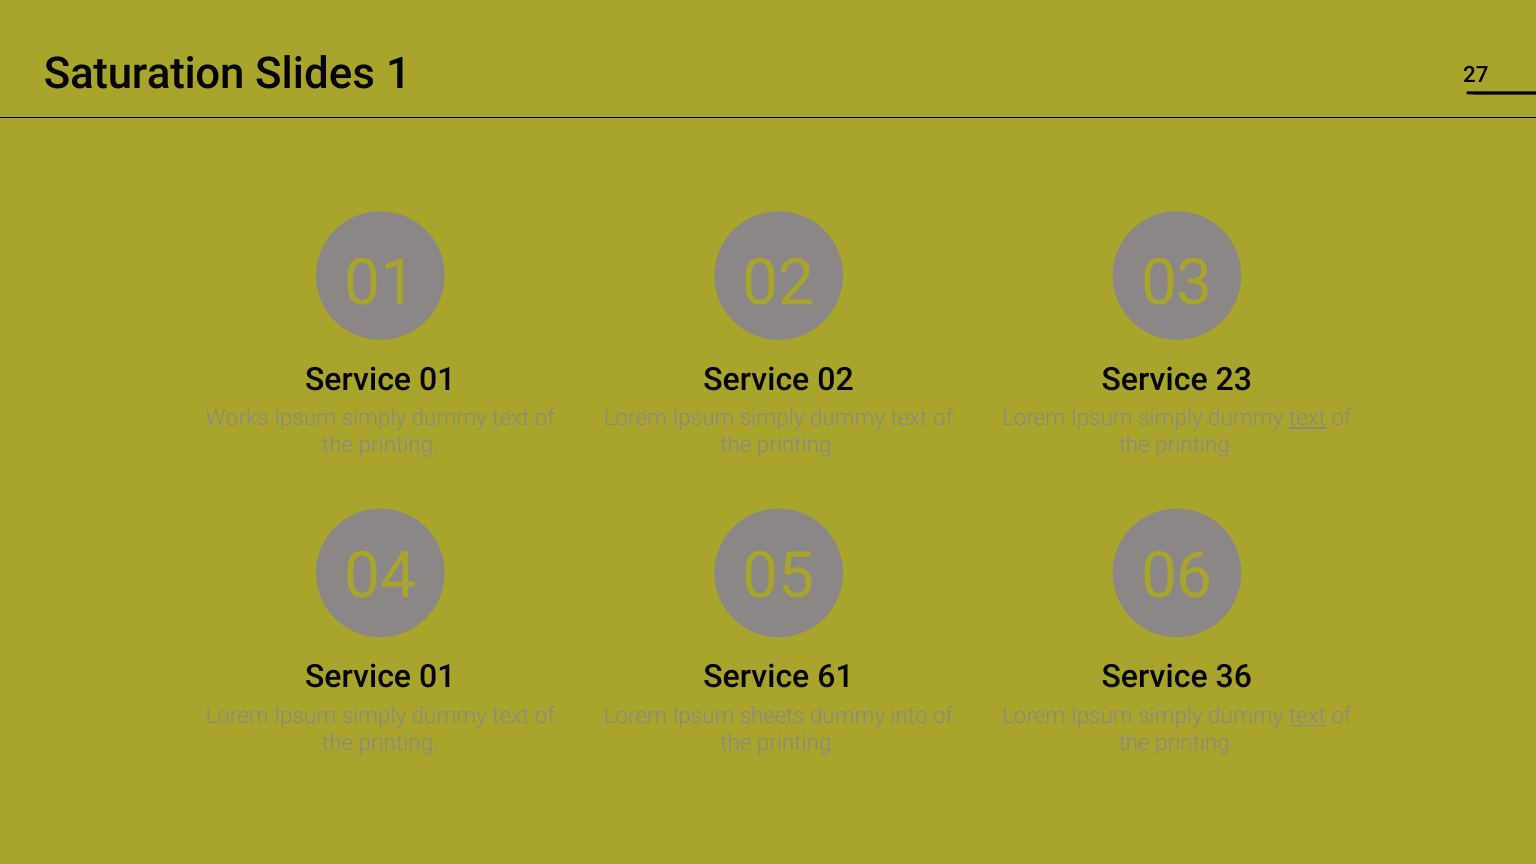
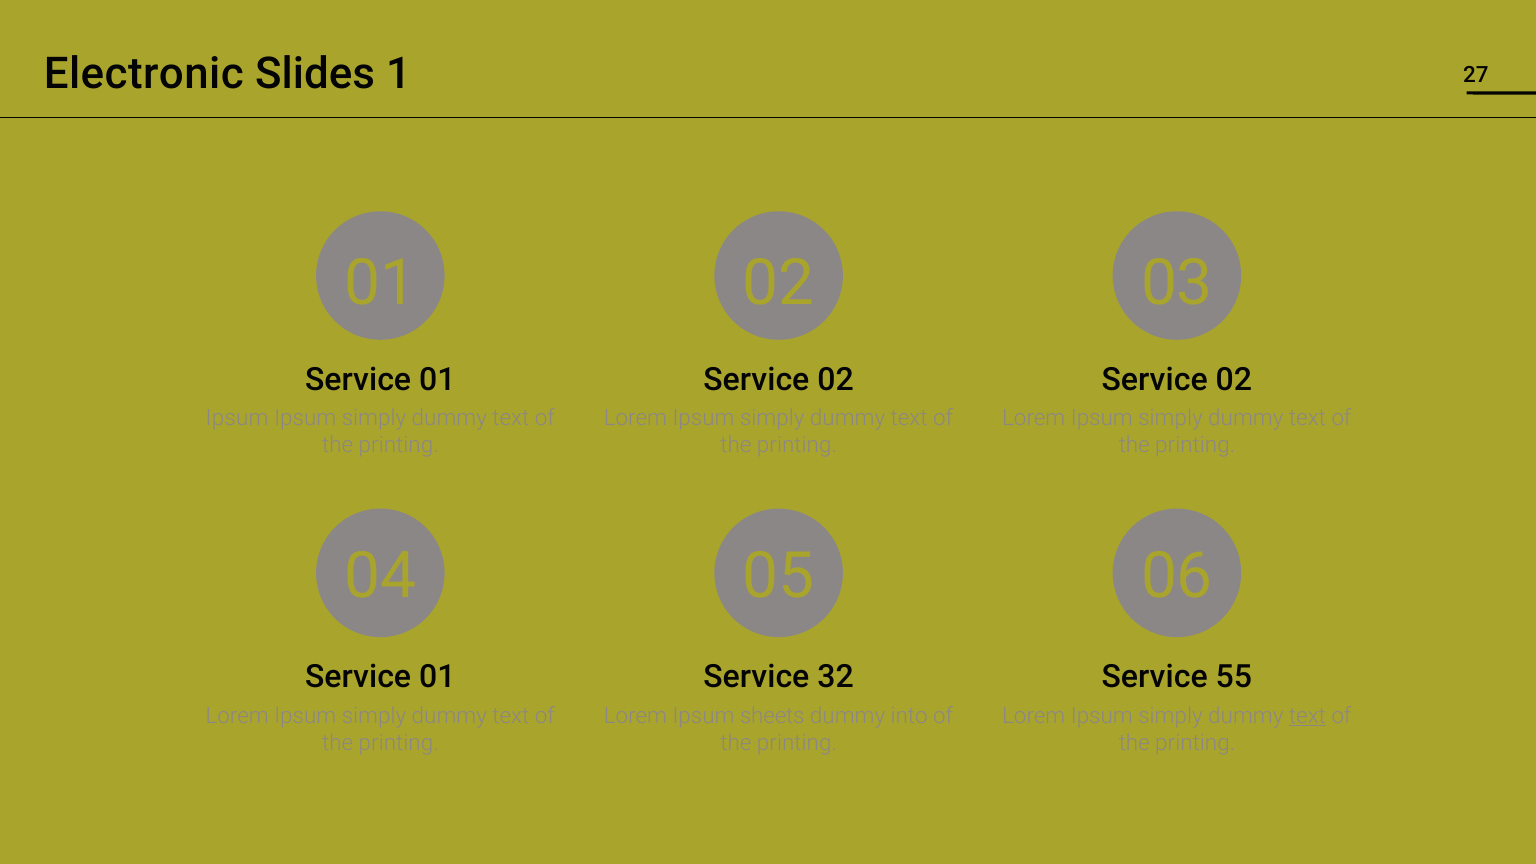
Saturation: Saturation -> Electronic (144, 74)
23: 23 -> 02 (1234, 380)
Works: Works -> Ipsum (237, 418)
text underline: present -> none (1307, 418)
61: 61 -> 32 (836, 677)
36: 36 -> 55 (1234, 677)
